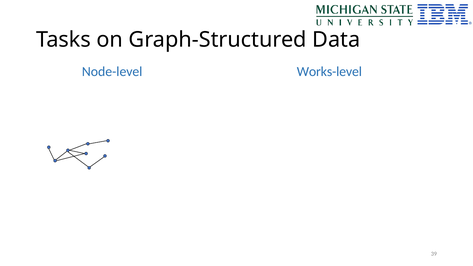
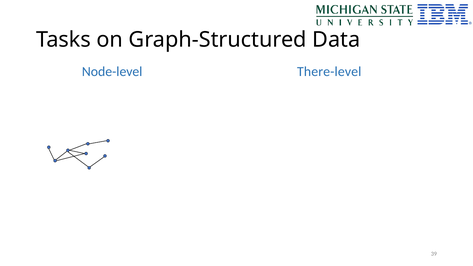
Works-level: Works-level -> There-level (329, 72)
